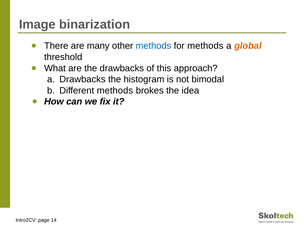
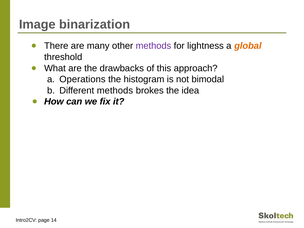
methods colour: blue -> purple (153, 46)
for methods: methods -> lightness (205, 46)
a Drawbacks: Drawbacks -> Operations (82, 79)
